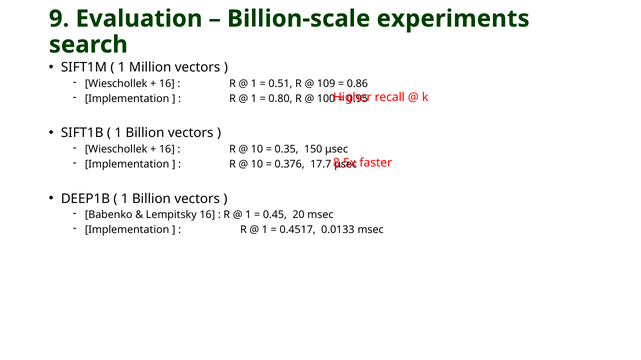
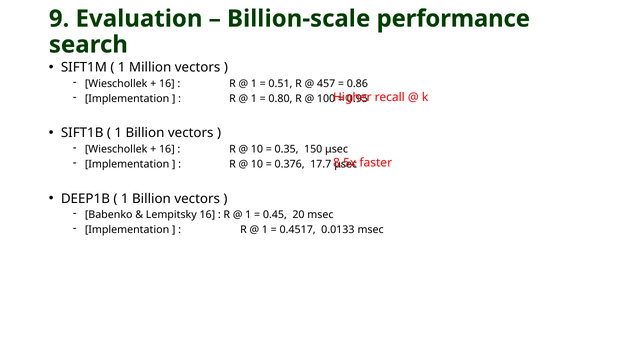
experiments: experiments -> performance (453, 19)
109: 109 -> 457 (326, 84)
